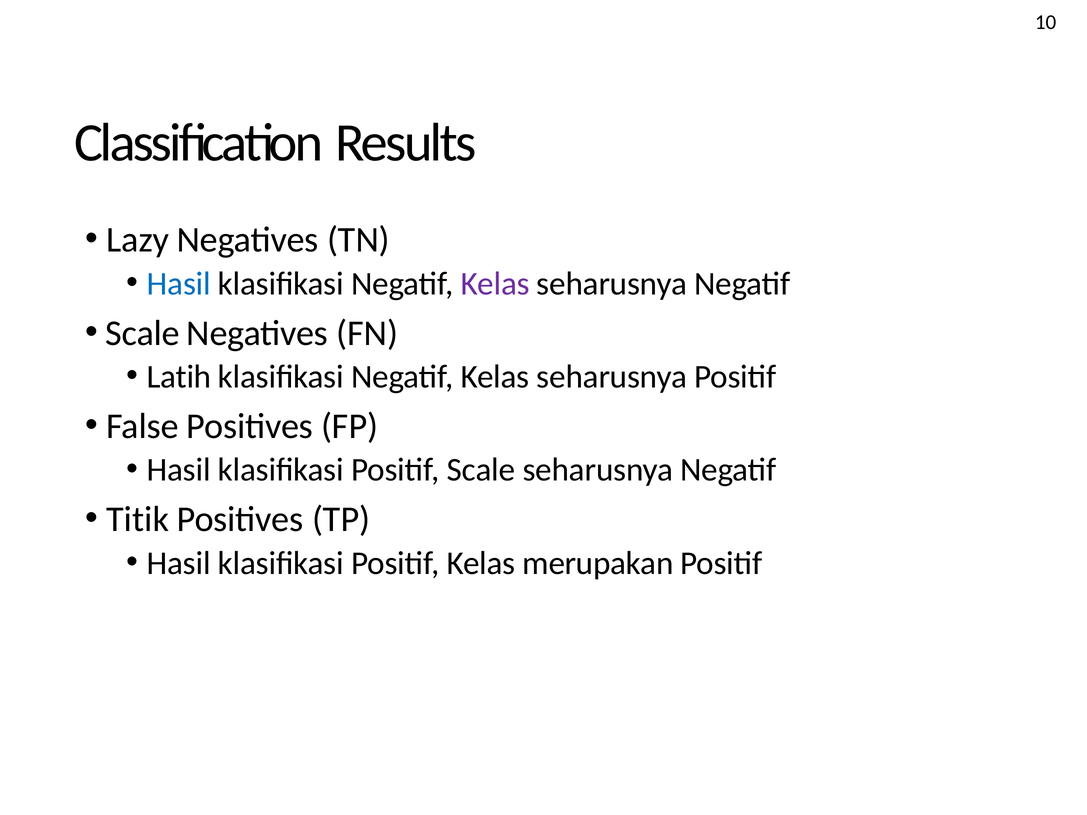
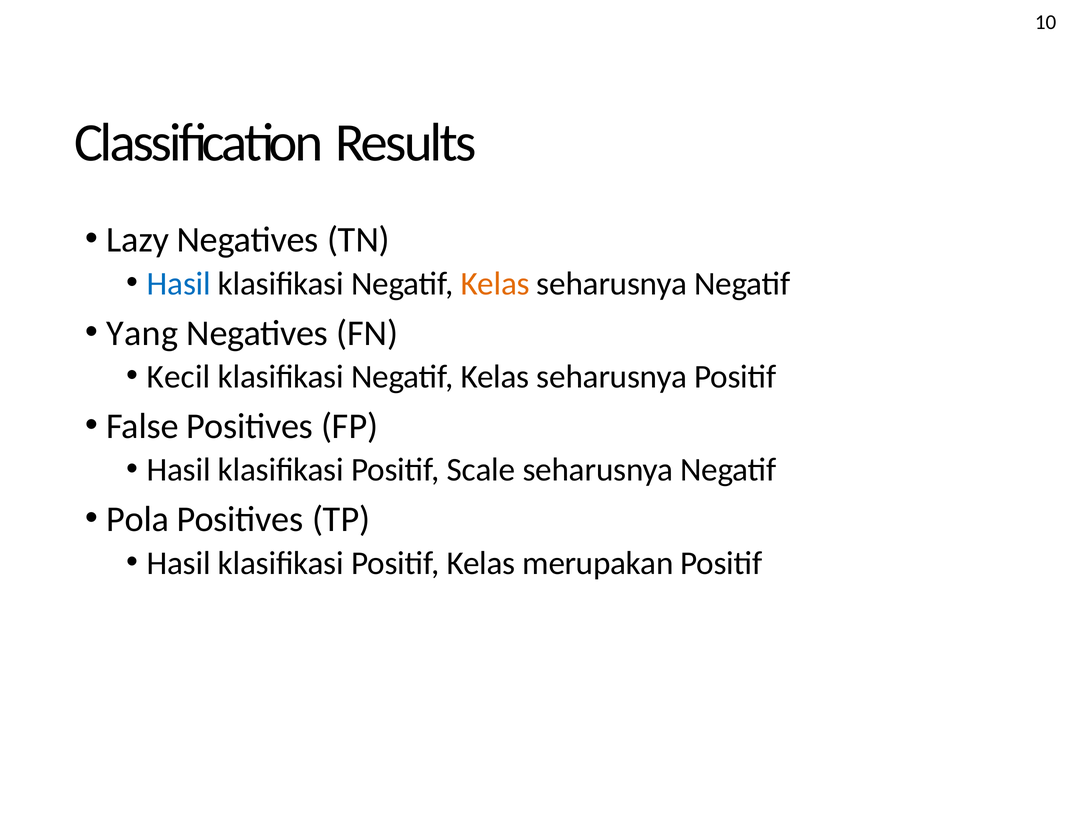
Kelas colour: purple -> orange (495, 284)
Scale: Scale -> Yang (142, 333)
Latih: Latih -> Kecil (179, 377)
Titik: Titik -> Pola (138, 520)
